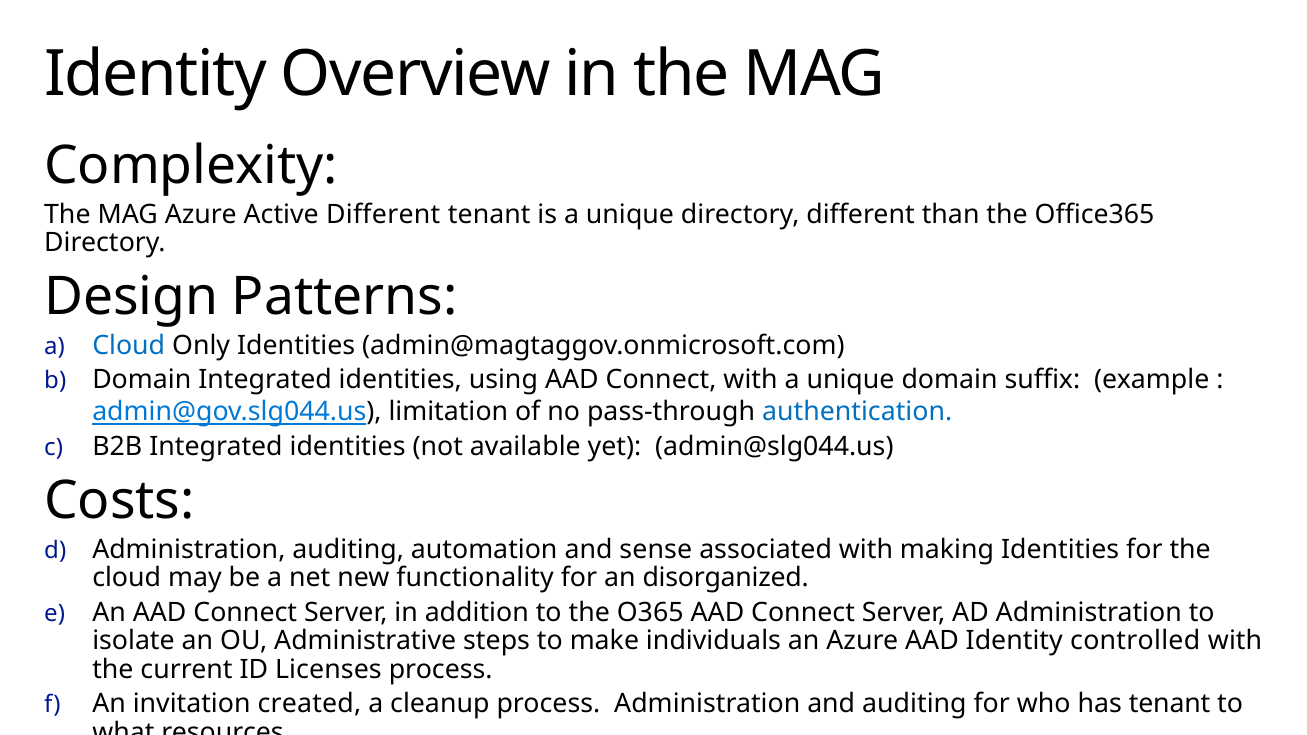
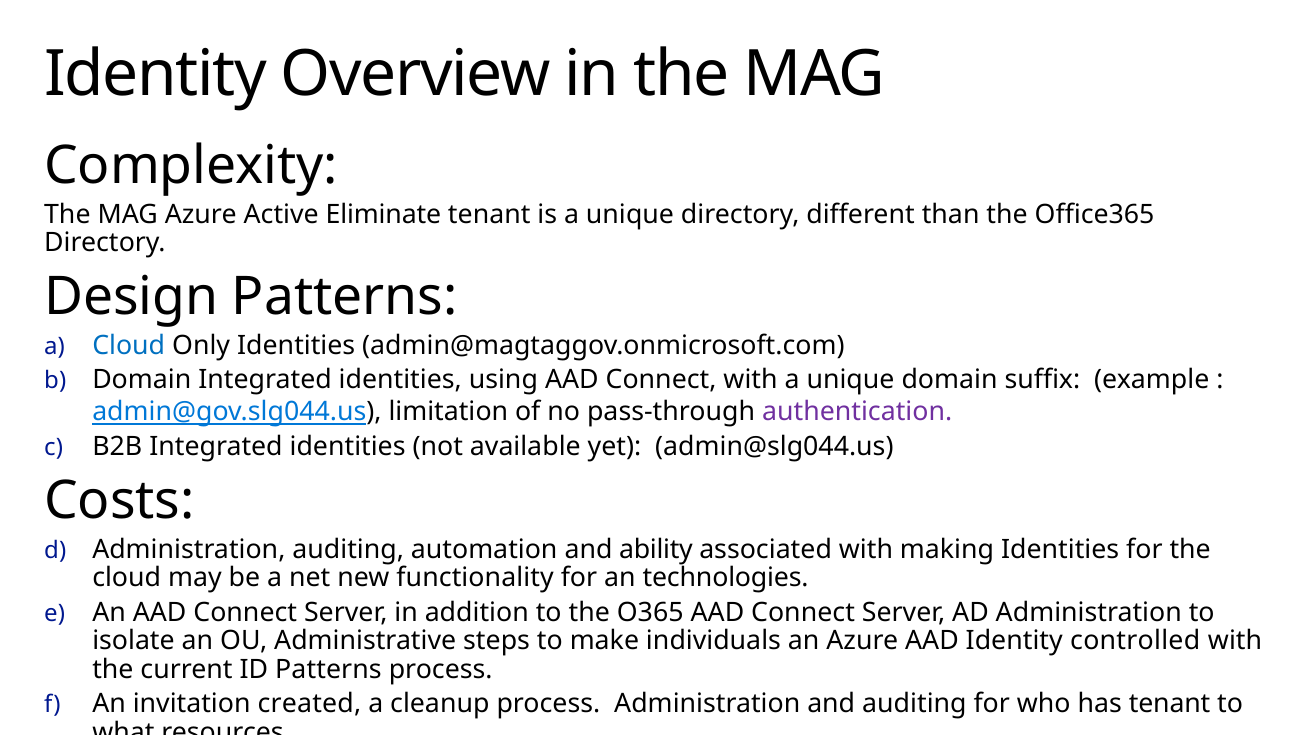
Active Different: Different -> Eliminate (383, 214)
authentication colour: blue -> purple (857, 412)
sense: sense -> ability (656, 549)
disorganized: disorganized -> technologies (726, 578)
ID Licenses: Licenses -> Patterns (328, 670)
